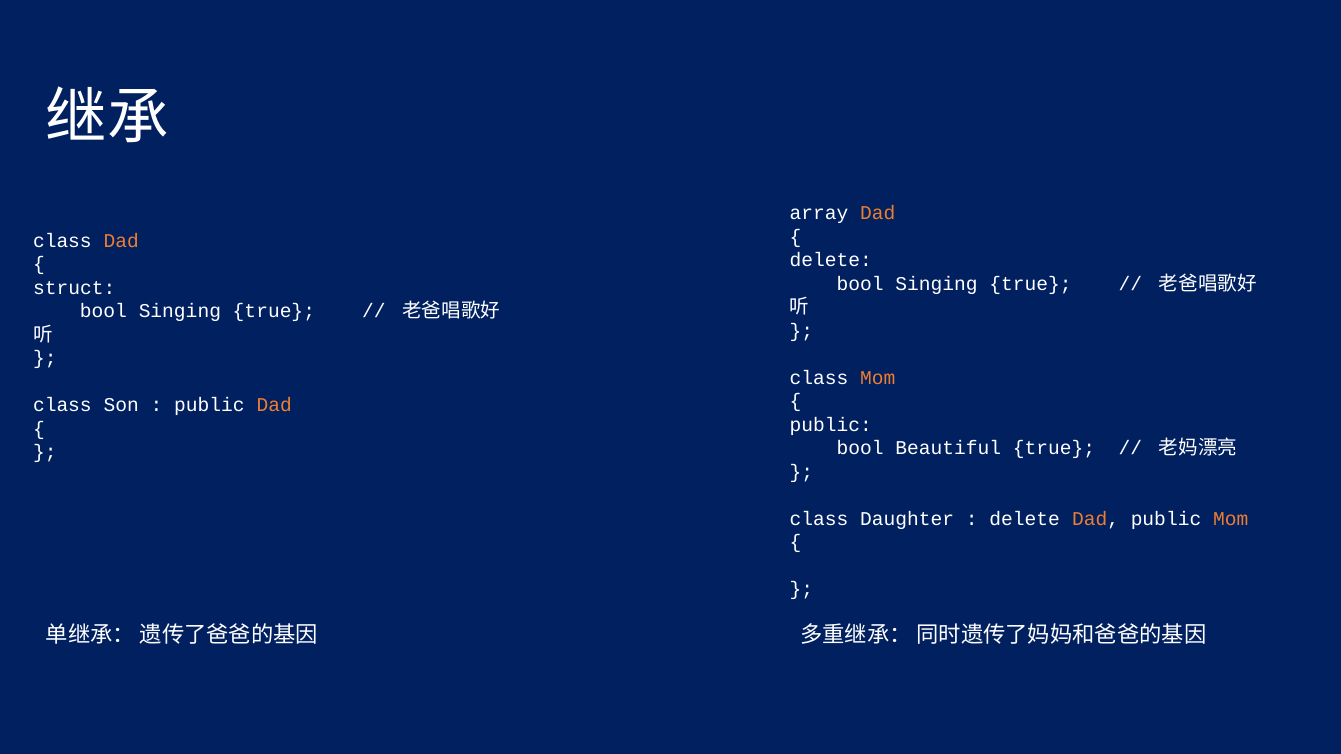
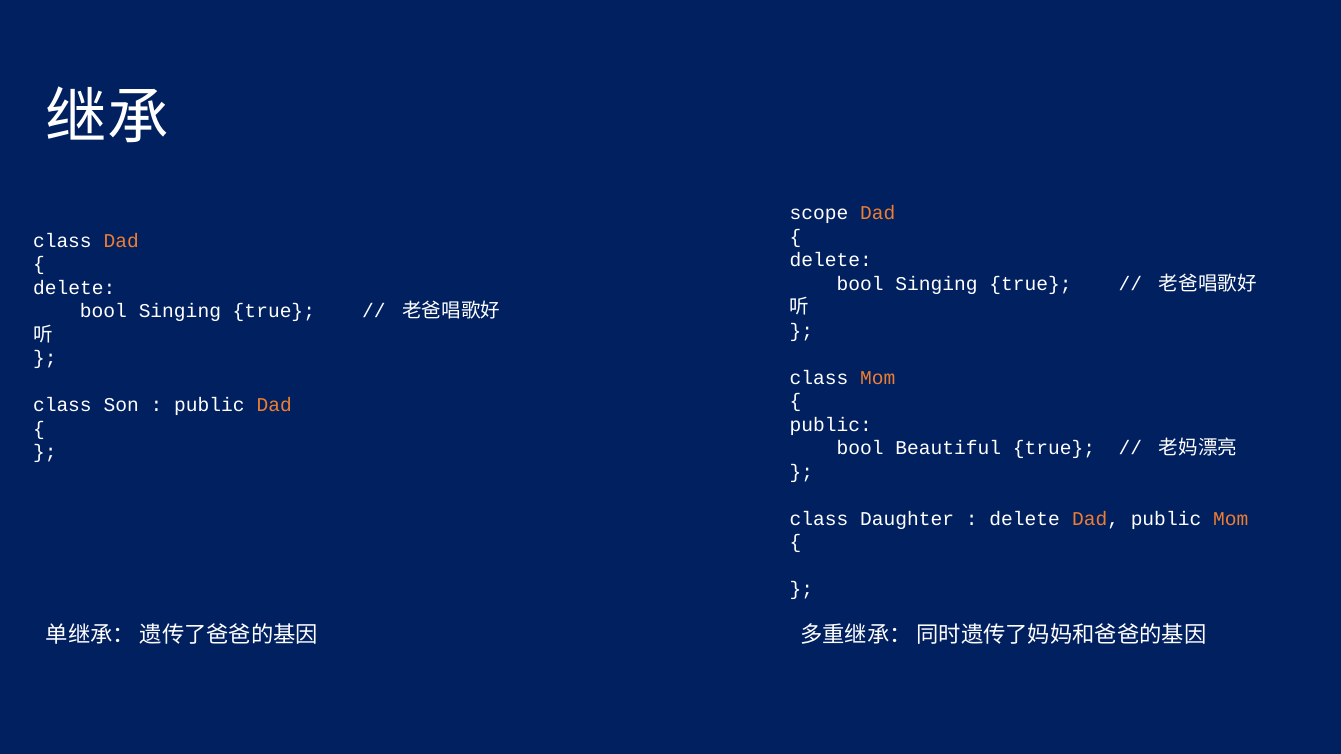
array: array -> scope (819, 214)
struct: struct -> delete (74, 288)
